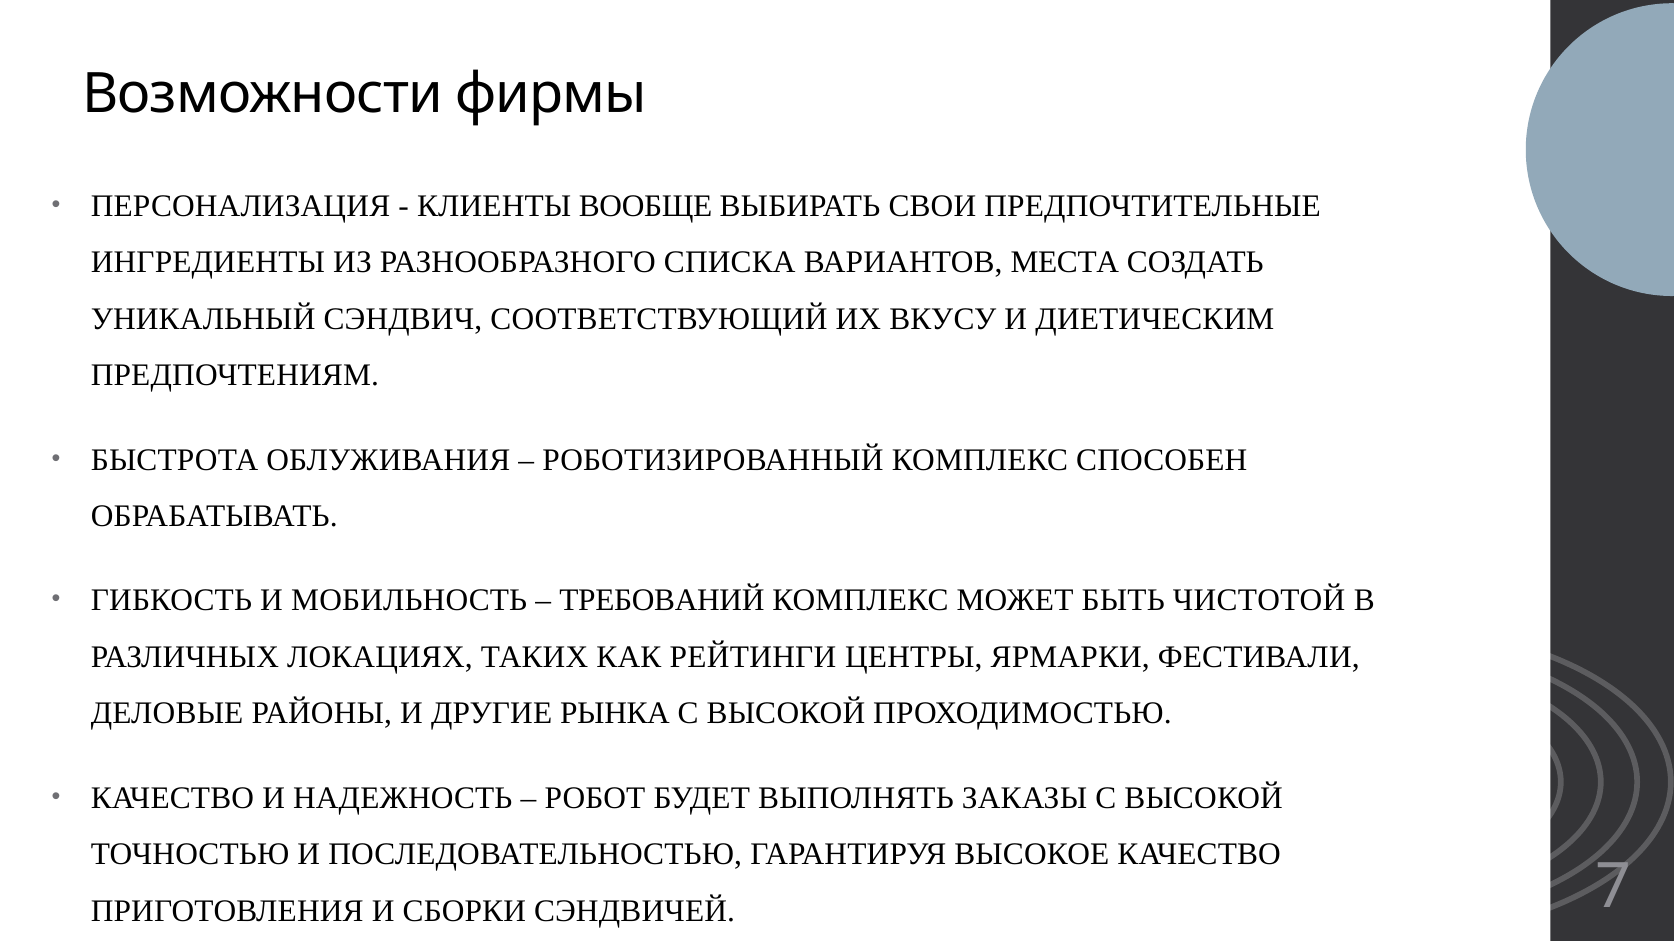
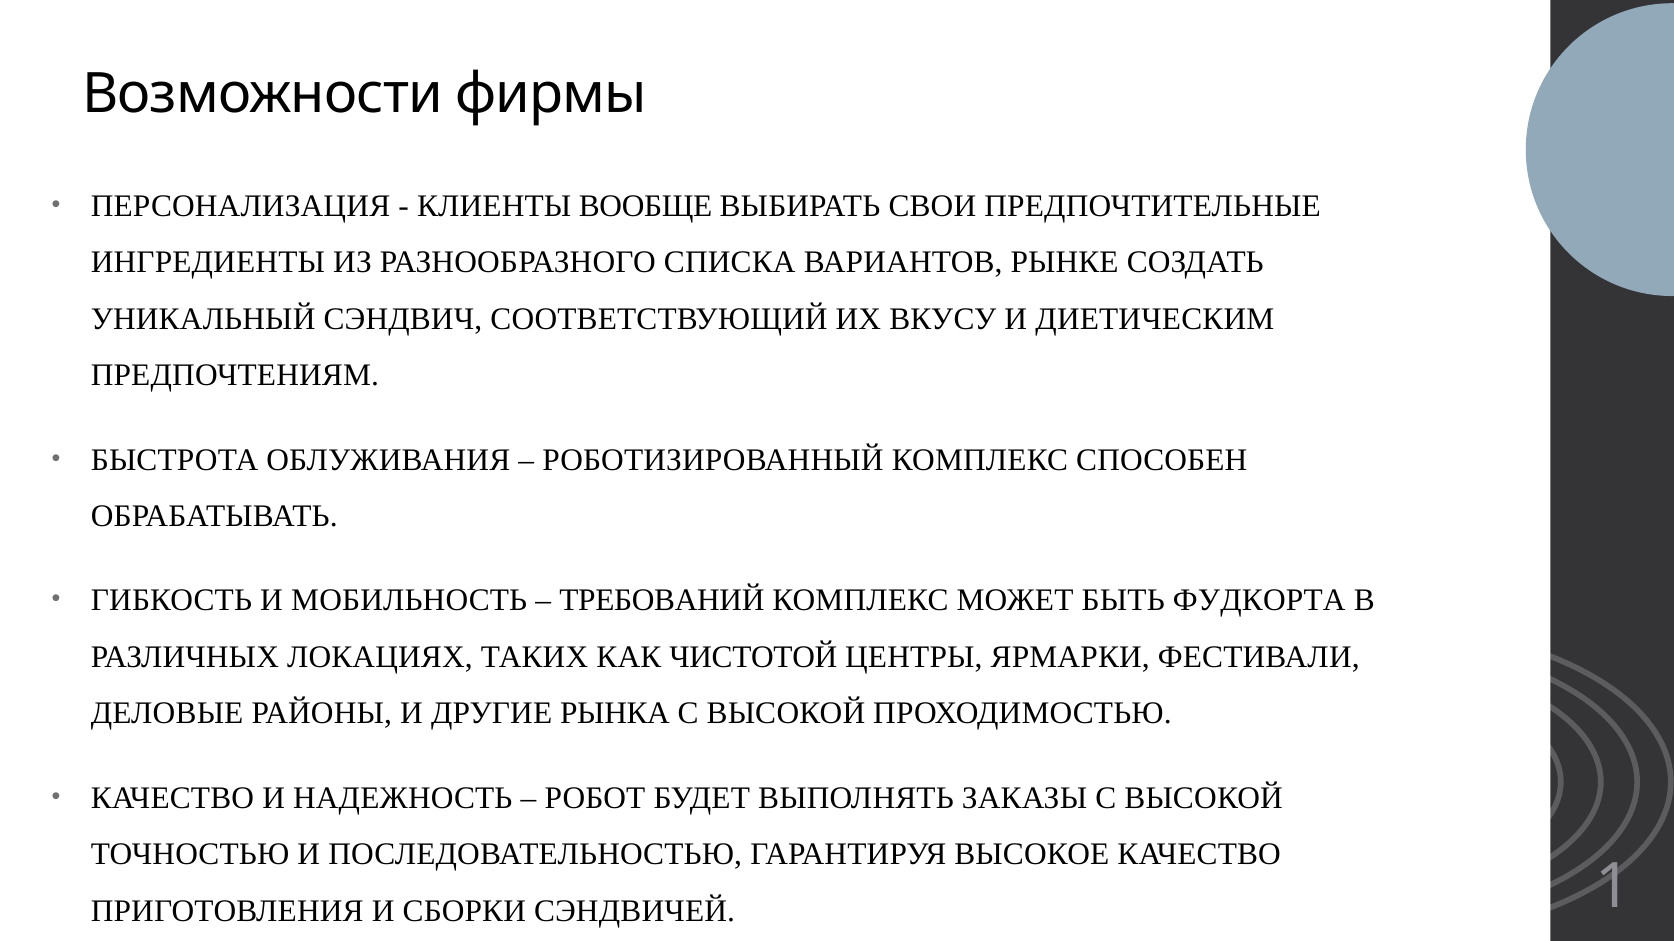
МЕСТА: МЕСТА -> РЫНКЕ (1065, 263)
ЧИСТОТОЙ: ЧИСТОТОЙ -> ФУДКОРТА (1259, 601)
РЕЙТИНГИ: РЕЙТИНГИ -> ЧИСТОТОЙ (753, 657)
7: 7 -> 1 (1613, 887)
